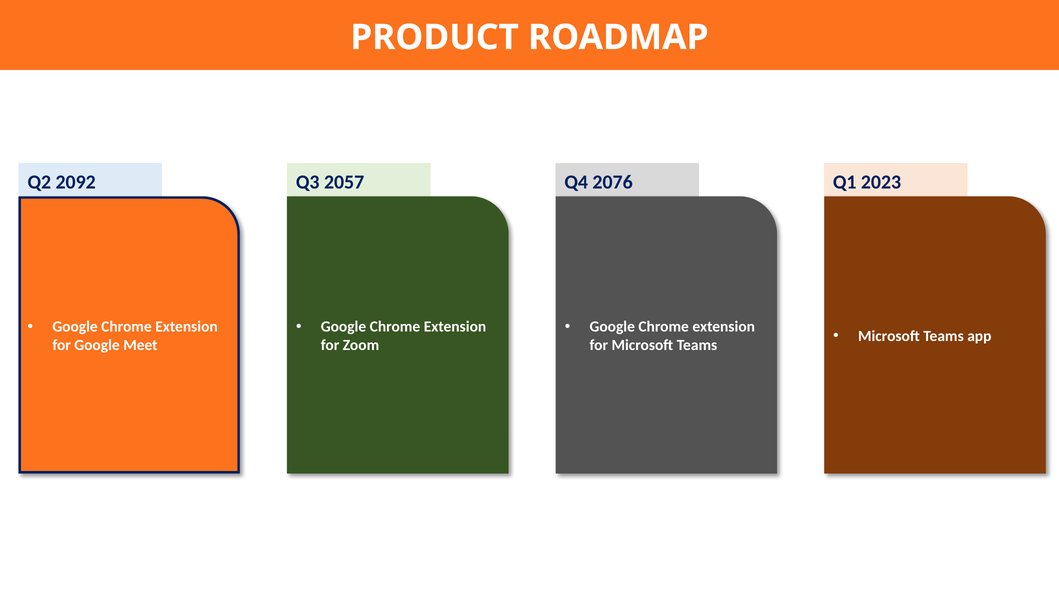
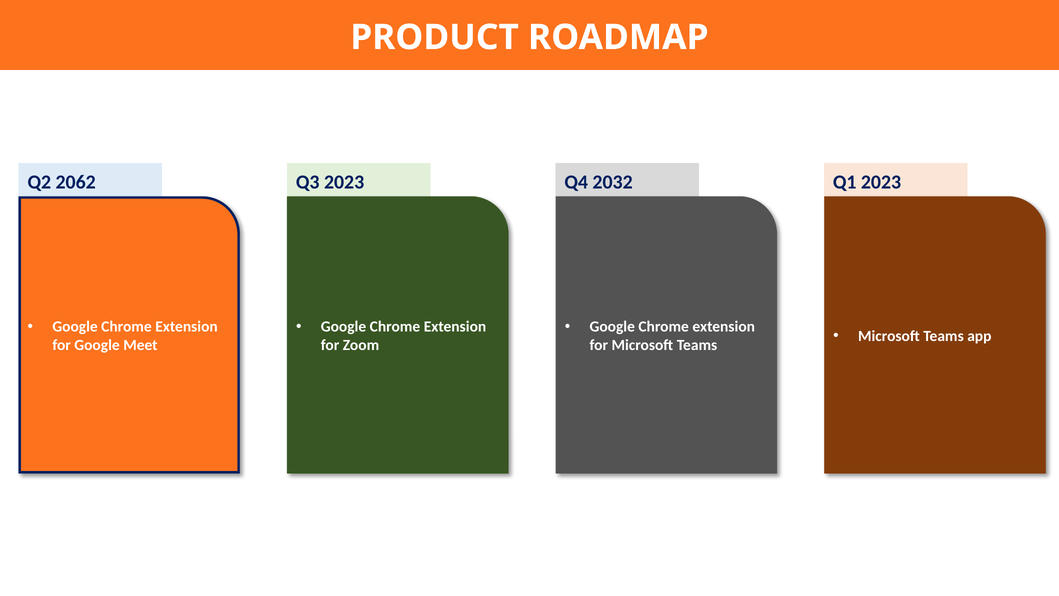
2092: 2092 -> 2062 (76, 182)
Q3 2057: 2057 -> 2023 (344, 182)
2076: 2076 -> 2032 (613, 182)
